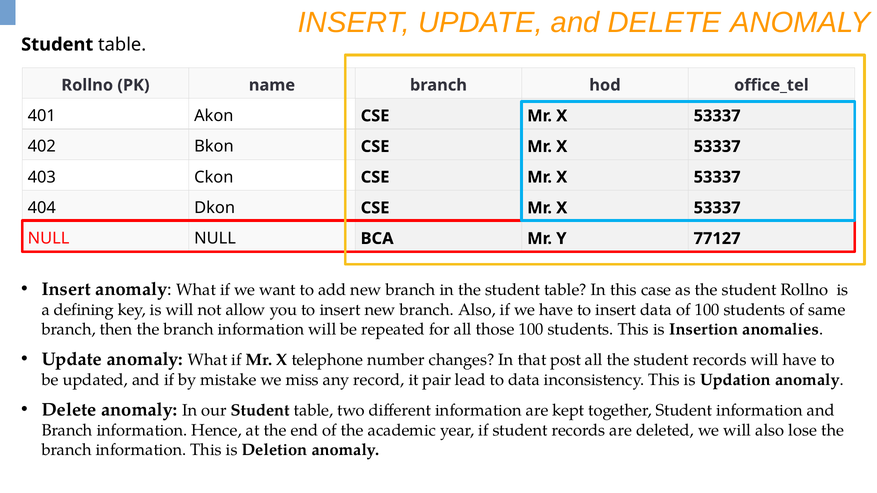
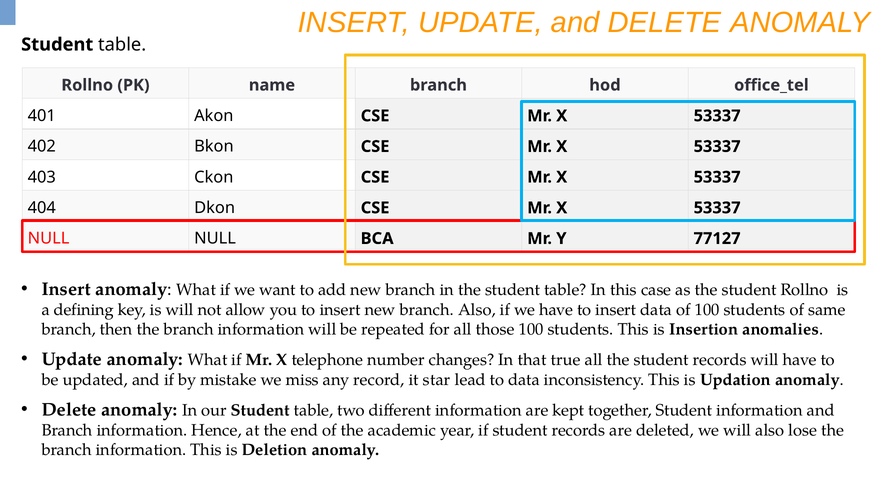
post: post -> true (566, 360)
pair: pair -> star (437, 380)
